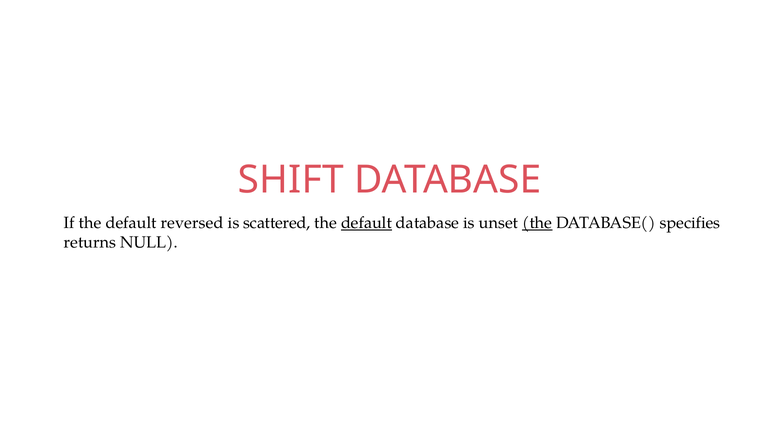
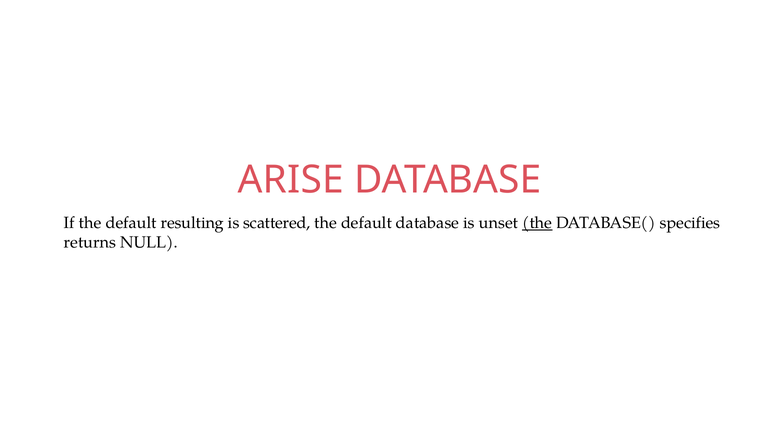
SHIFT: SHIFT -> ARISE (291, 180)
reversed: reversed -> resulting (192, 223)
default underline: present -> none (366, 223)
